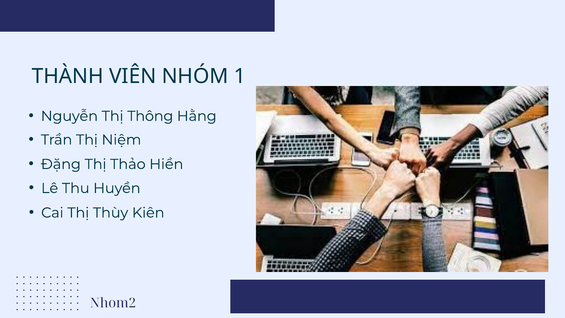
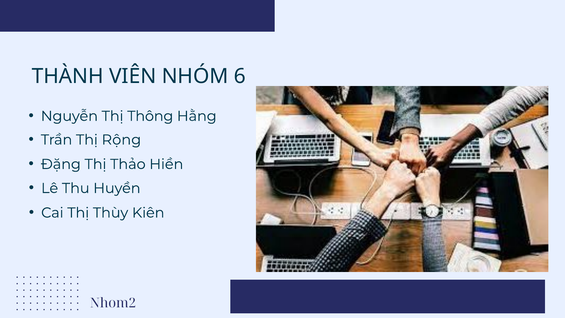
1: 1 -> 6 (240, 76)
Niệm: Niệm -> Rộng (121, 140)
